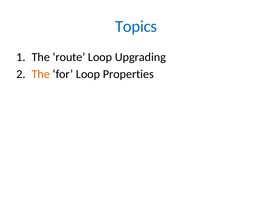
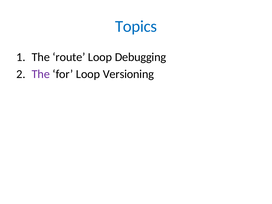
Upgrading: Upgrading -> Debugging (140, 57)
The colour: orange -> purple (41, 74)
Properties: Properties -> Versioning (128, 74)
